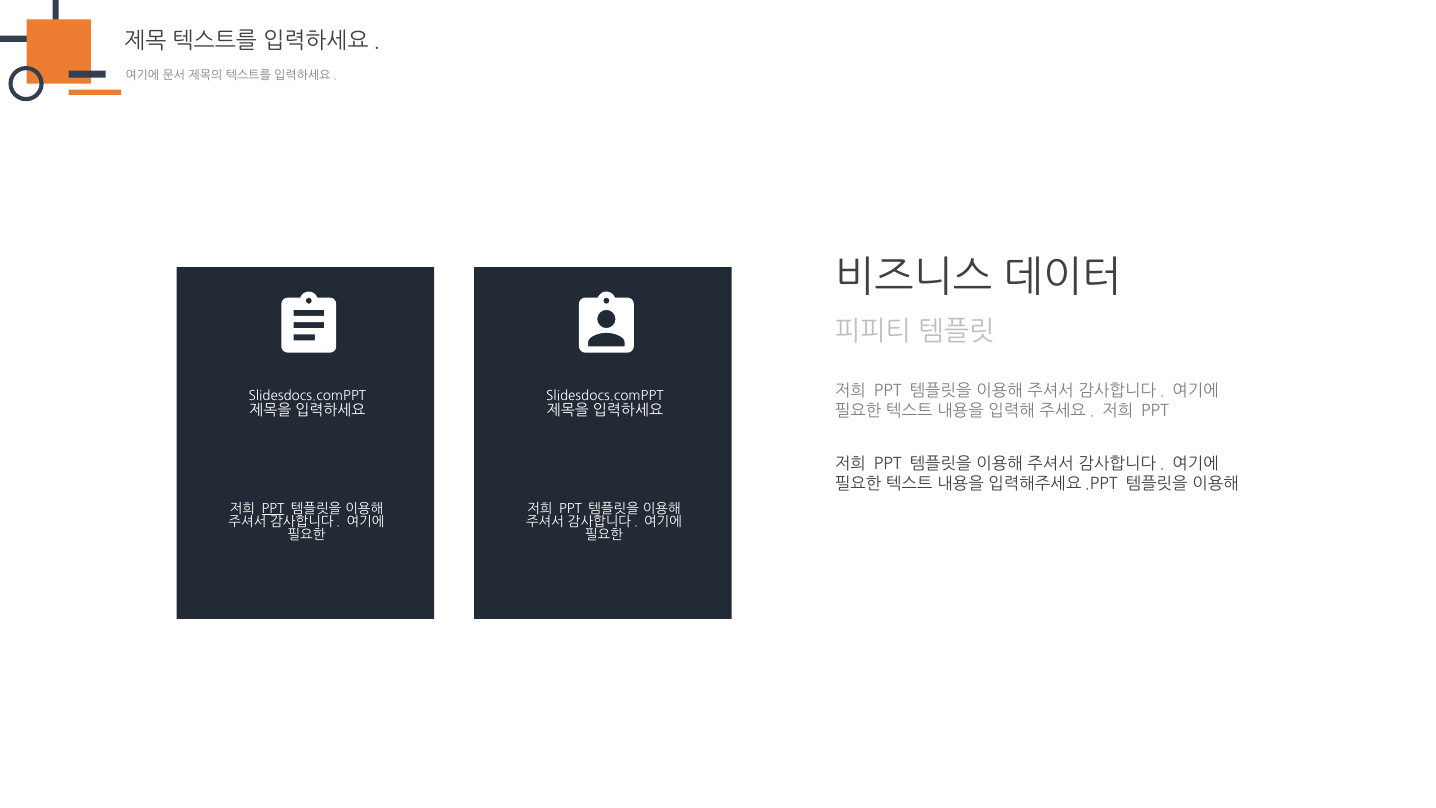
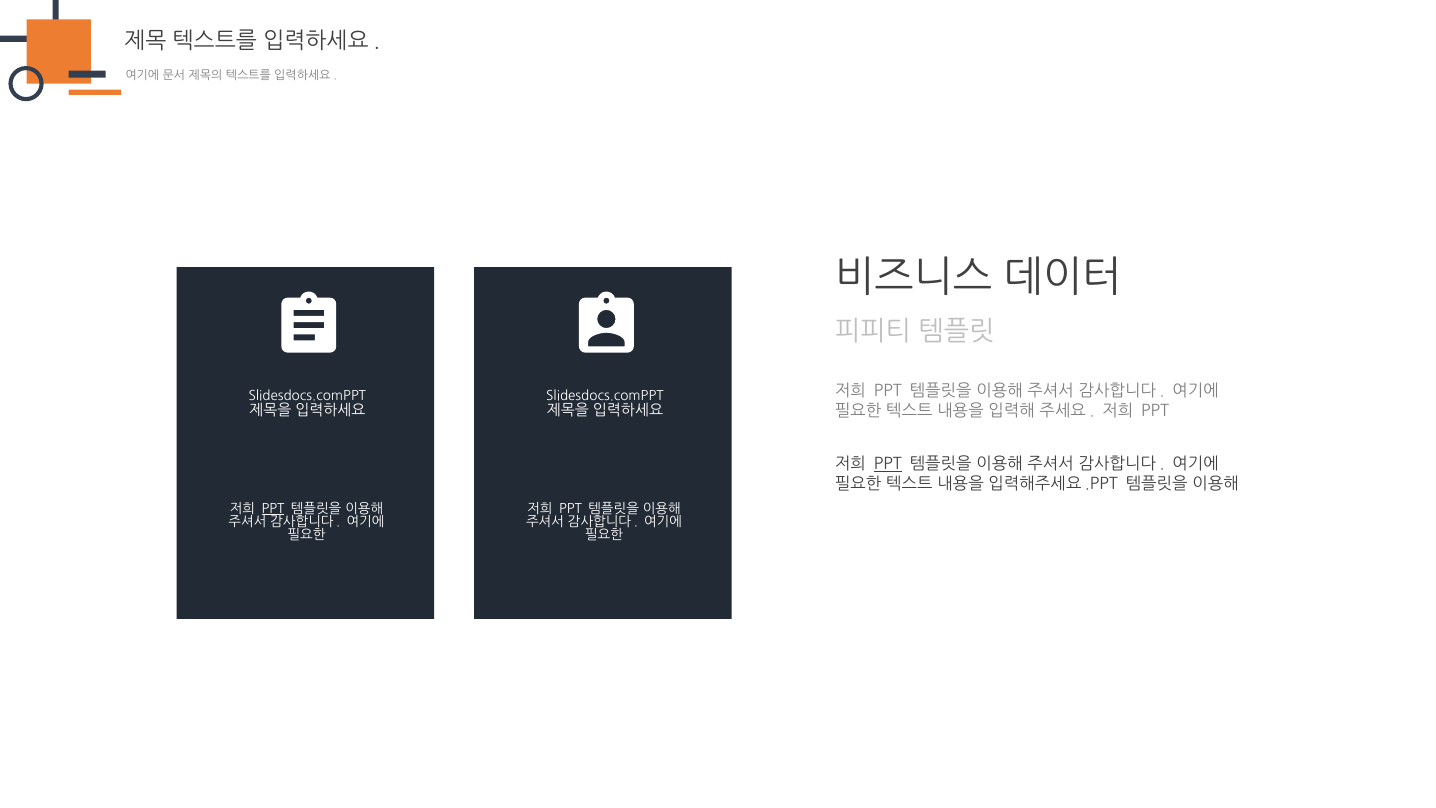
PPT underline: none -> present (888, 464)
